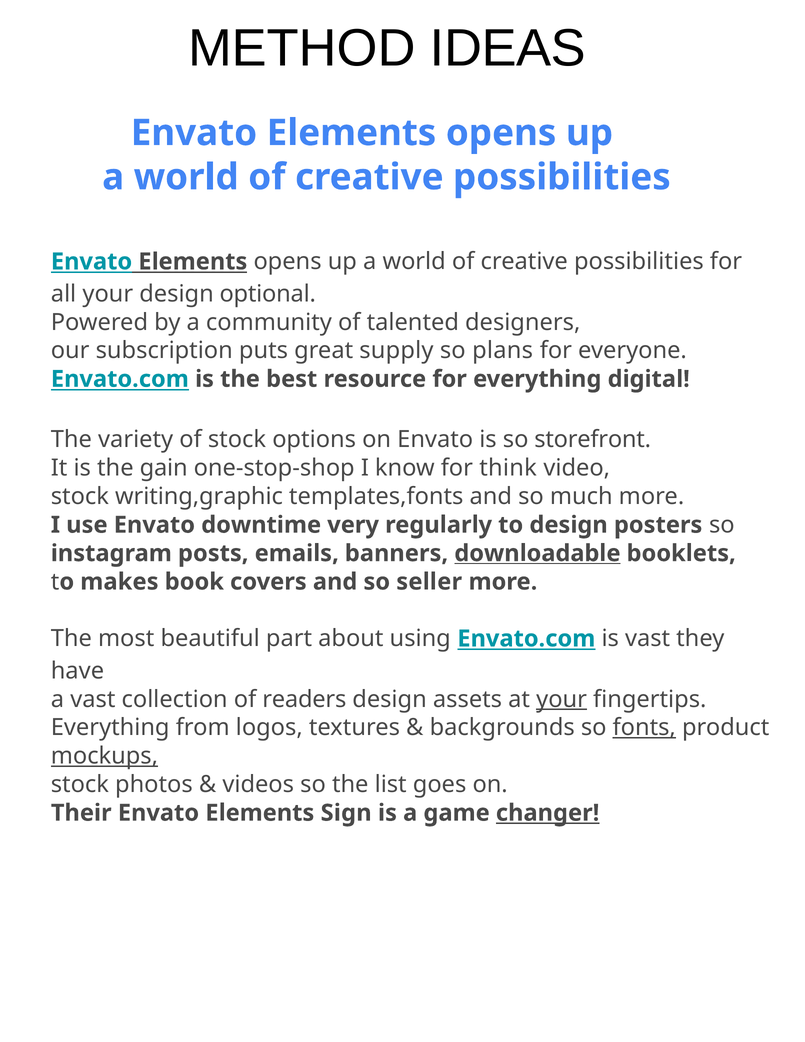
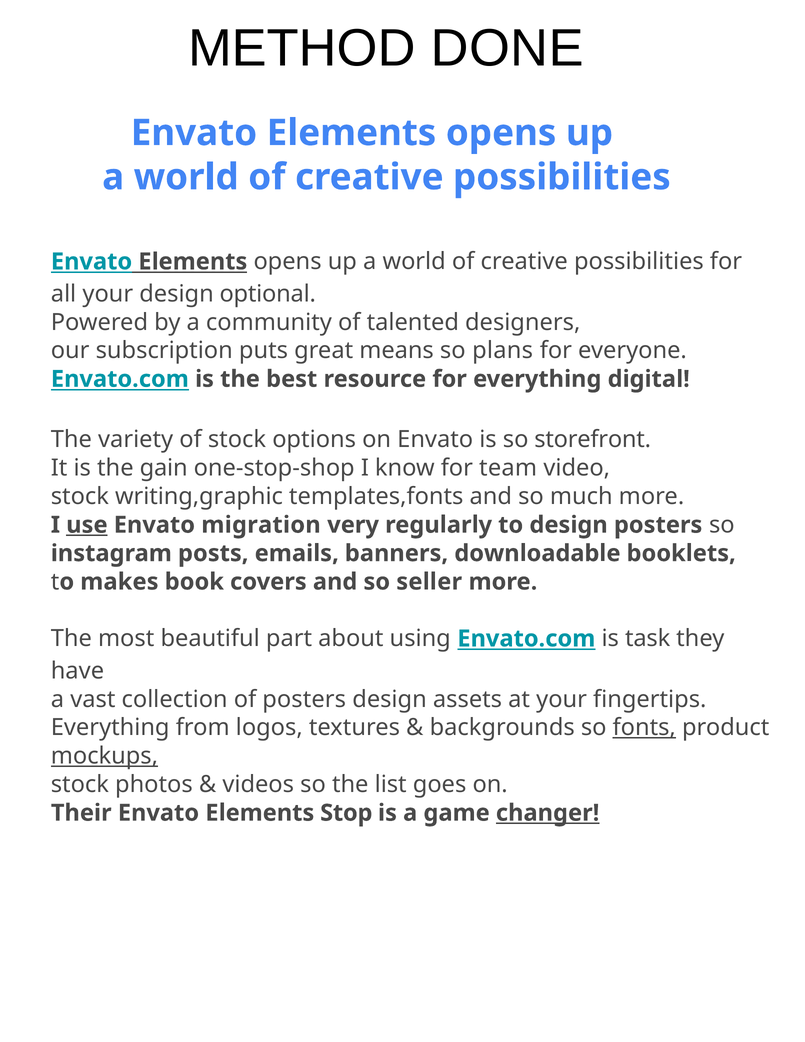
IDEAS: IDEAS -> DONE (507, 49)
supply: supply -> means (397, 351)
think: think -> team (508, 468)
use underline: none -> present (87, 525)
downtime: downtime -> migration (261, 525)
downloadable underline: present -> none (537, 553)
is vast: vast -> task (648, 638)
of readers: readers -> posters (304, 699)
your underline: present -> none (562, 699)
Sign: Sign -> Stop (346, 813)
